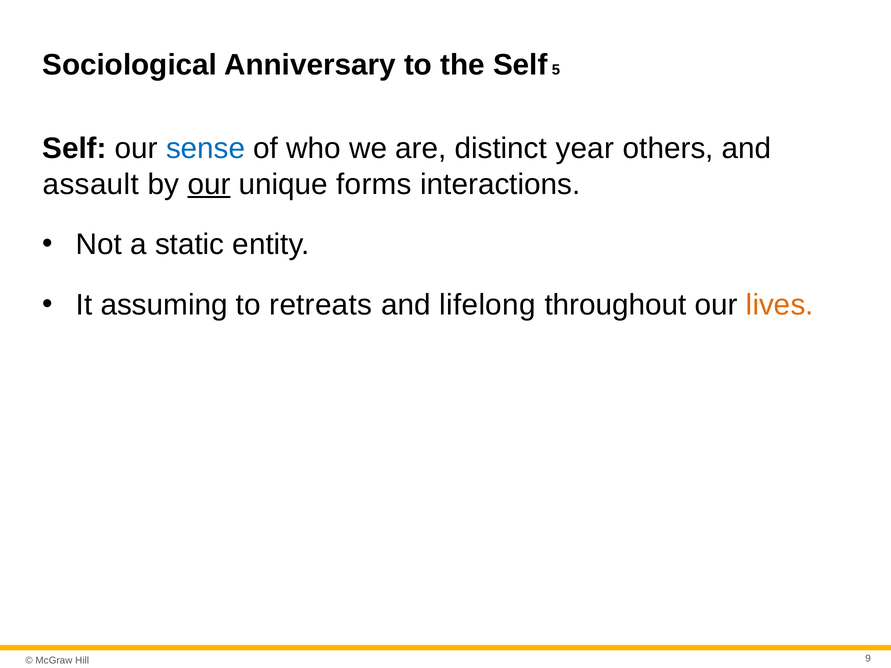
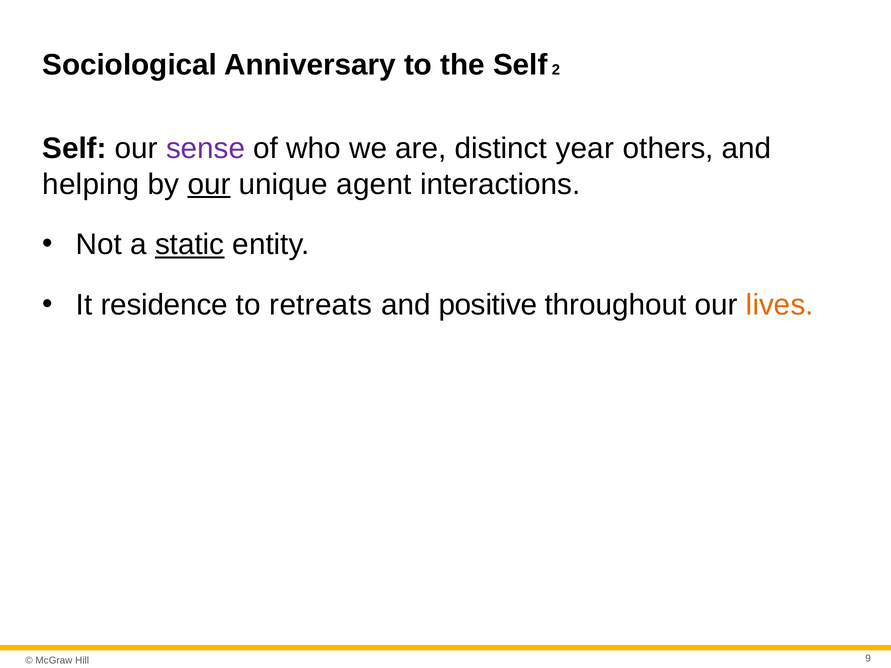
5: 5 -> 2 (556, 70)
sense colour: blue -> purple (206, 149)
assault: assault -> helping (91, 184)
forms: forms -> agent (374, 184)
static underline: none -> present (190, 245)
assuming: assuming -> residence (164, 305)
lifelong: lifelong -> positive (488, 305)
